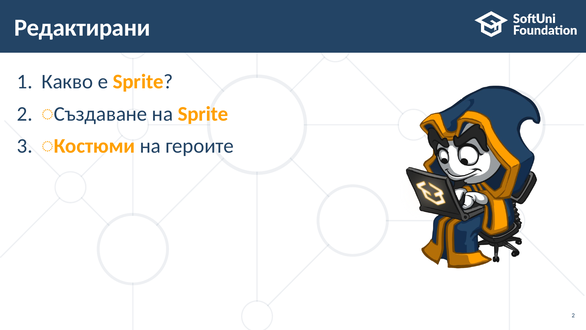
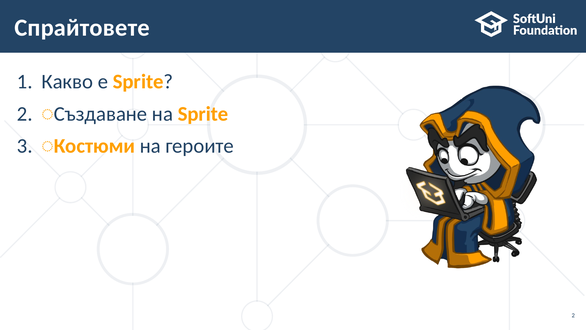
Редактирани: Редактирани -> Спрайтовете (82, 28)
